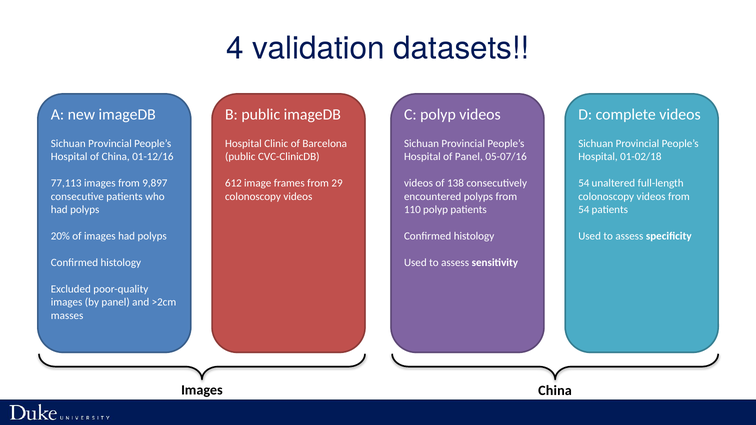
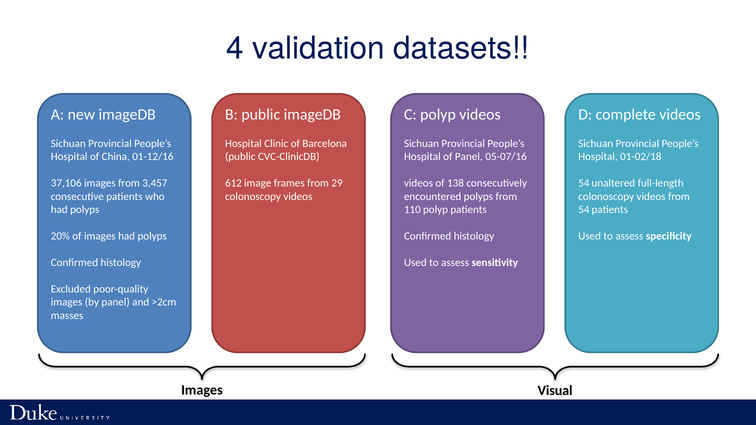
77,113: 77,113 -> 37,106 (66, 183)
9,897: 9,897 -> 3,457 (155, 183)
Images China: China -> Visual (555, 391)
